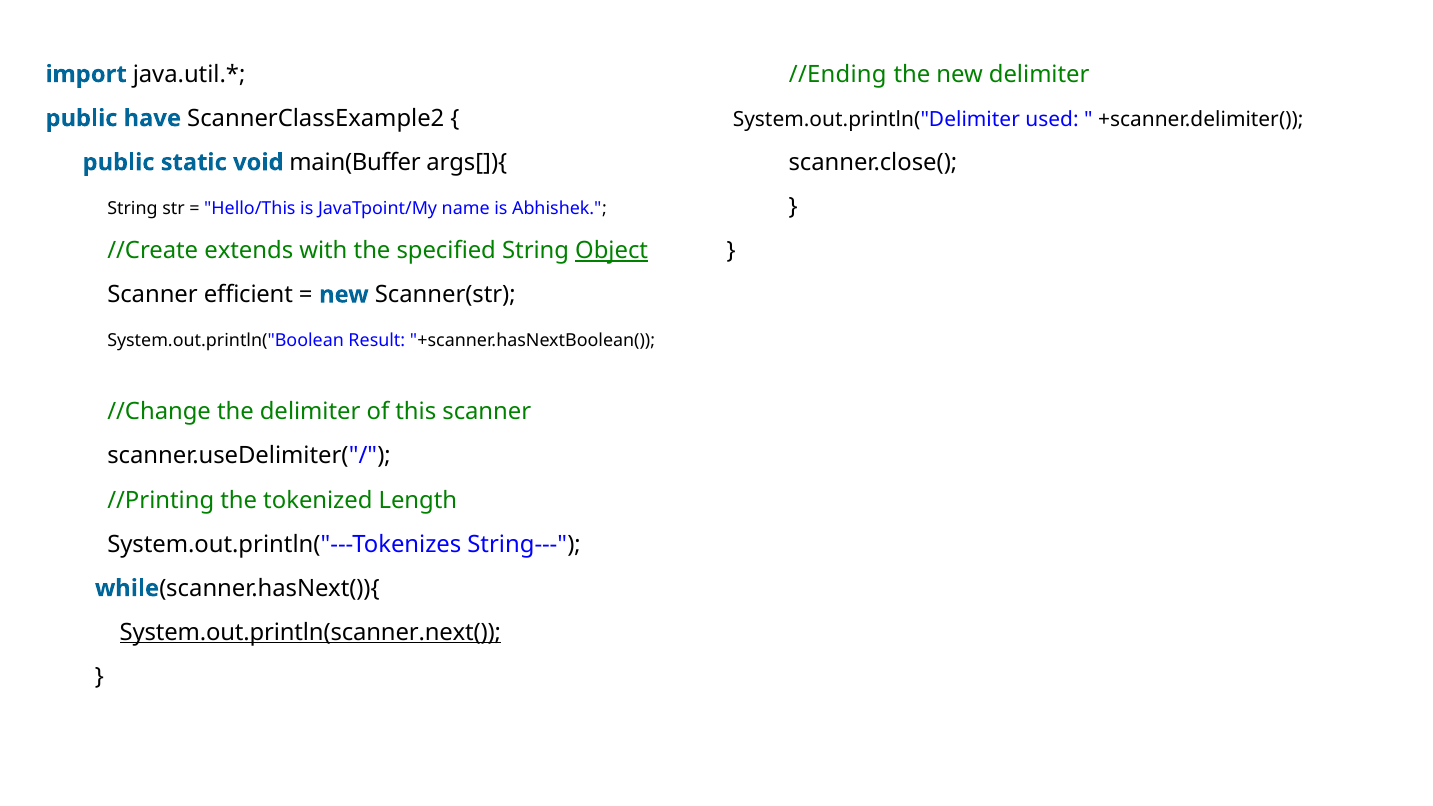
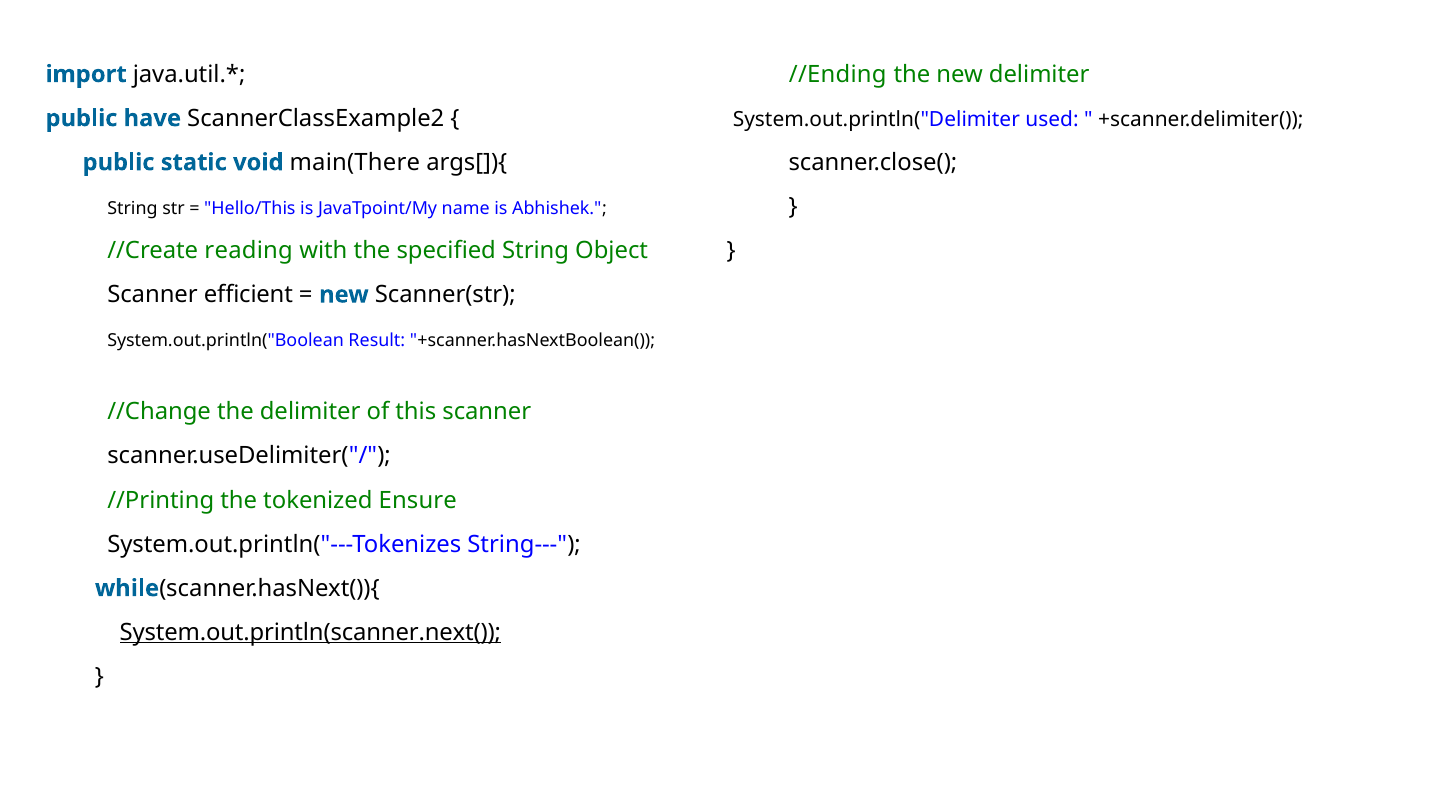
main(Buffer: main(Buffer -> main(There (355, 162)
extends: extends -> reading (249, 251)
Object underline: present -> none (612, 251)
Length: Length -> Ensure (418, 500)
